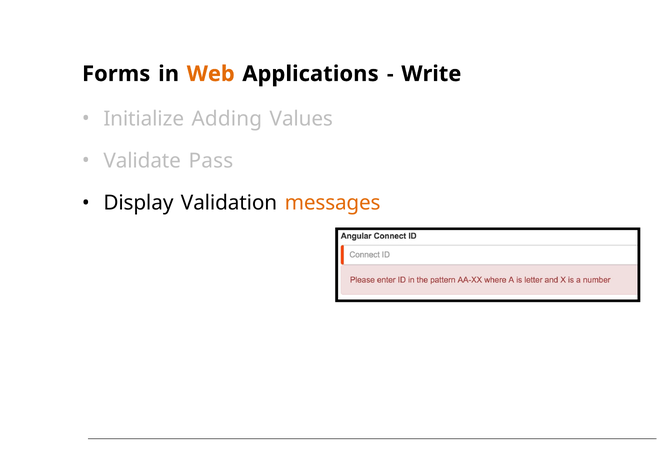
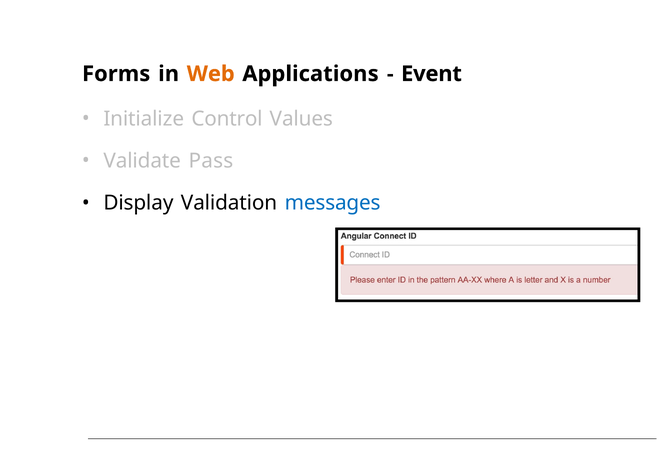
Write: Write -> Event (431, 74)
Adding: Adding -> Control (227, 119)
messages colour: orange -> blue (333, 203)
